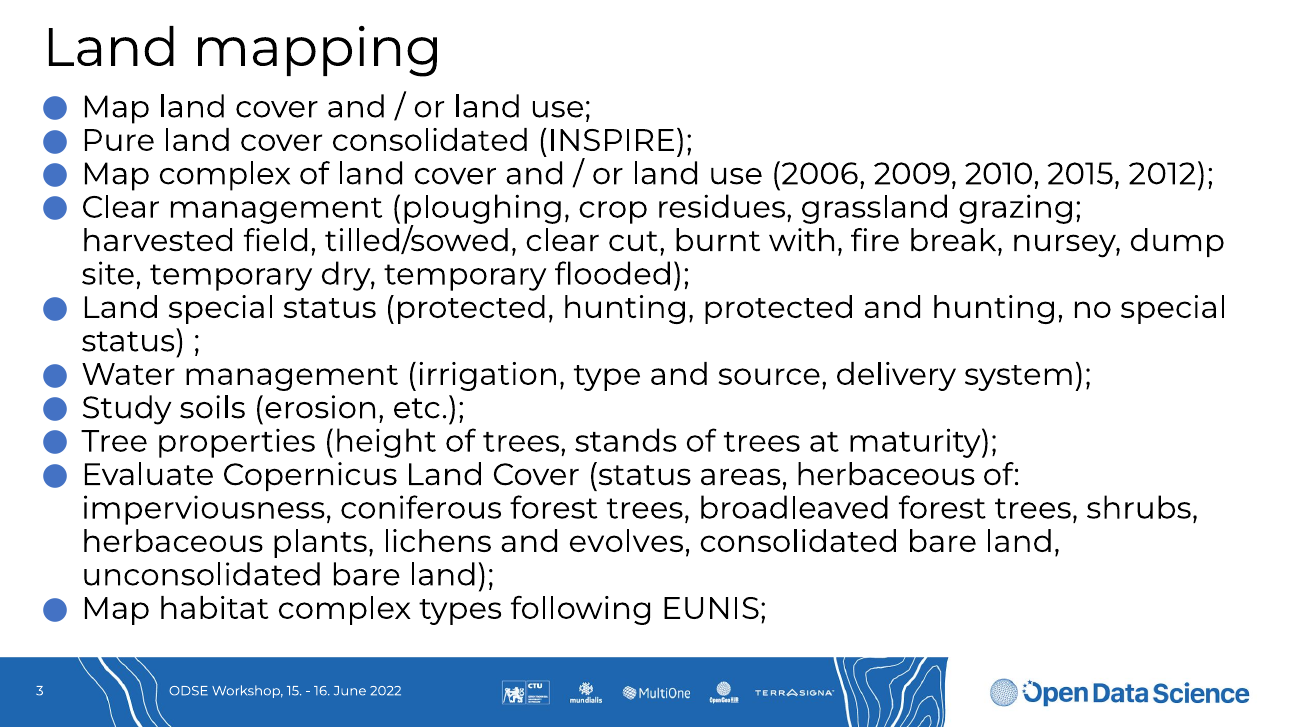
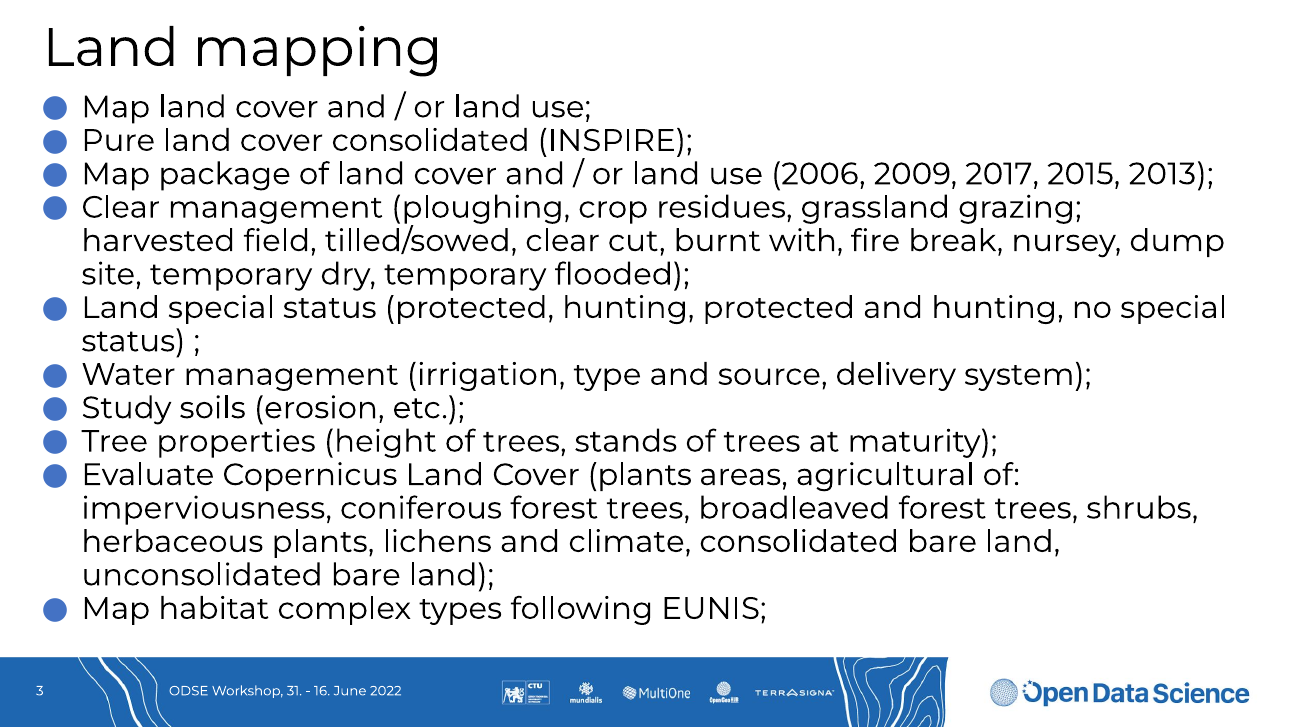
Map complex: complex -> package (225, 174)
2010: 2010 -> 2017 (1002, 174)
2012: 2012 -> 2013 (1171, 174)
Cover status: status -> plants (640, 475)
areas herbaceous: herbaceous -> agricultural (885, 475)
evolves: evolves -> climate (630, 542)
15: 15 -> 31 (294, 691)
